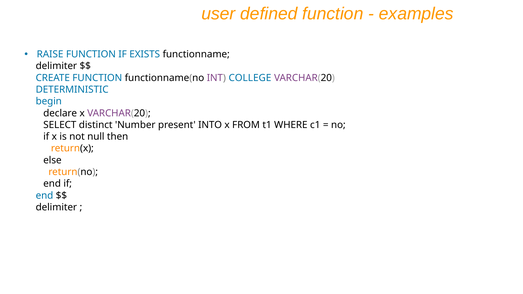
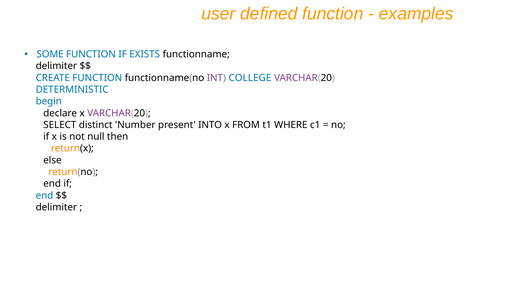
RAISE: RAISE -> SOME (50, 54)
